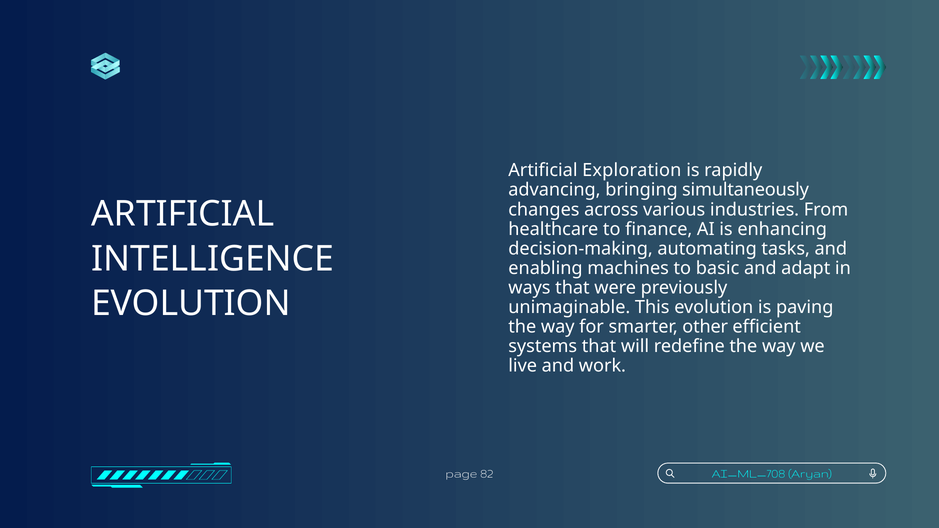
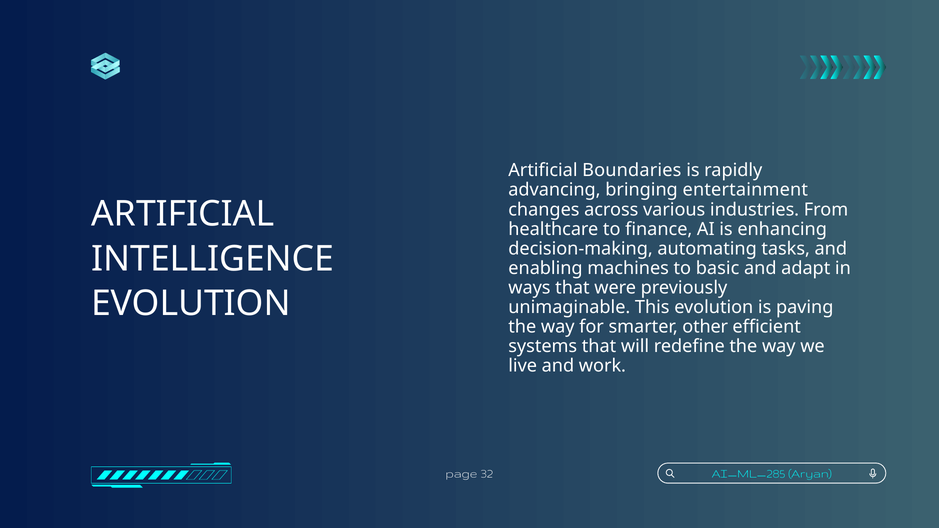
Exploration: Exploration -> Boundaries (632, 171)
simultaneously: simultaneously -> entertainment (745, 190)
82: 82 -> 32 (487, 473)
AI_ML_708: AI_ML_708 -> AI_ML_285 (748, 473)
